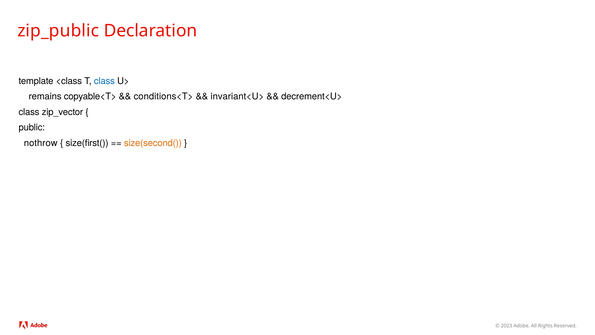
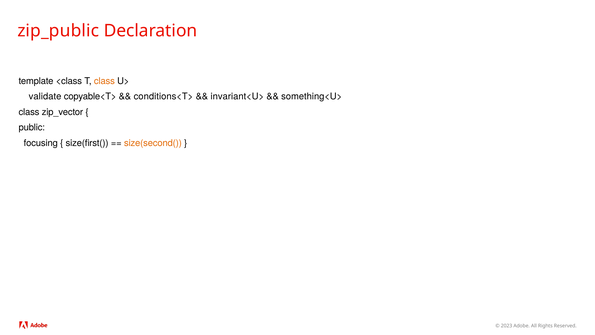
class colour: blue -> orange (104, 81)
remains: remains -> validate (45, 96)
decrement<U>: decrement<U> -> something<U> (312, 96)
nothrow: nothrow -> focusing (41, 143)
